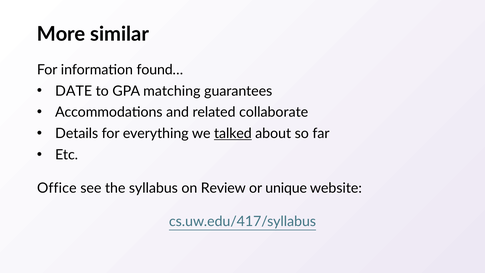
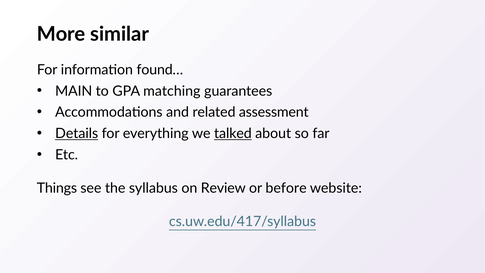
DATE: DATE -> MAIN (74, 91)
collaborate: collaborate -> assessment (274, 112)
Details underline: none -> present (77, 133)
Office: Office -> Things (57, 188)
unique: unique -> before (286, 188)
